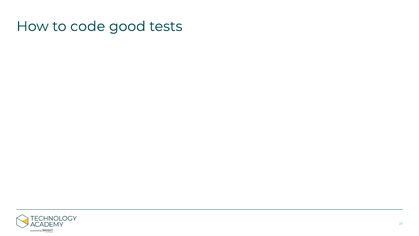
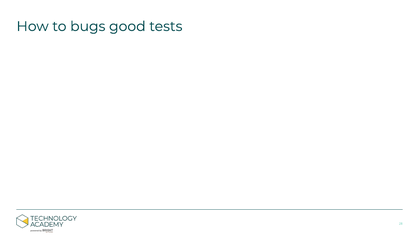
code: code -> bugs (88, 26)
